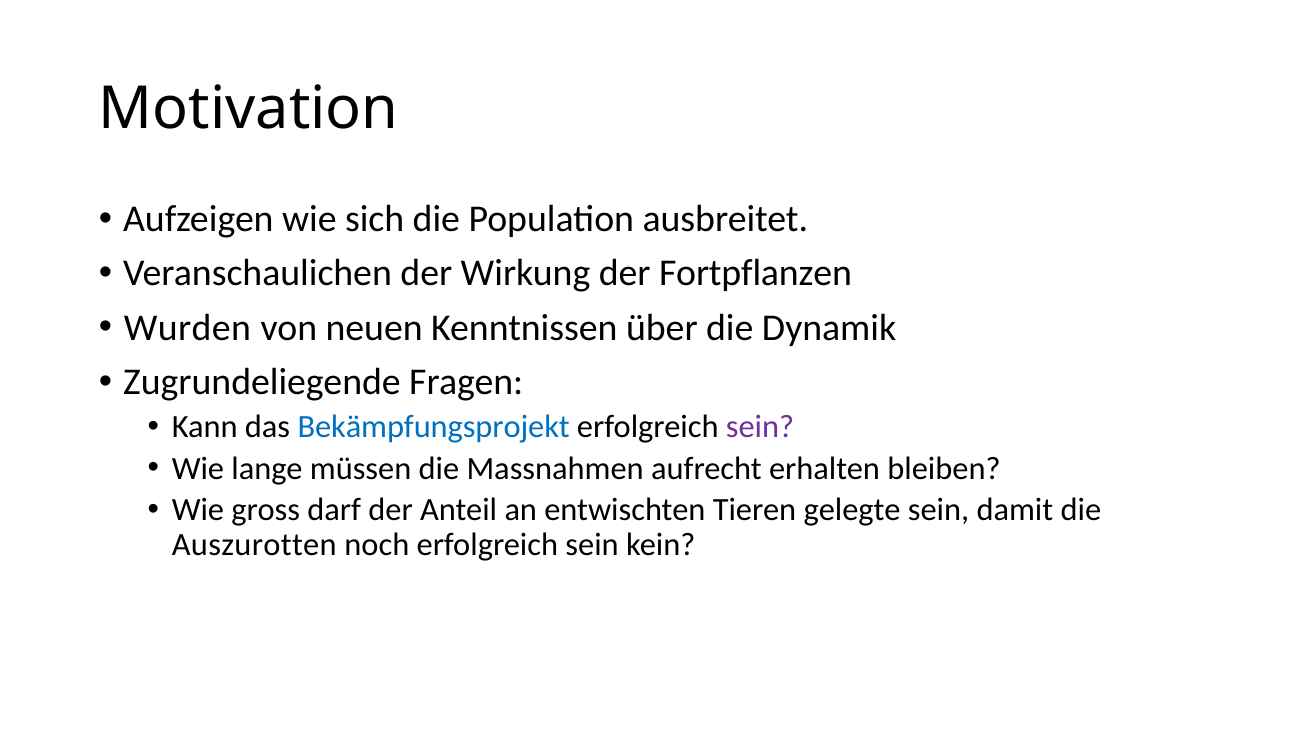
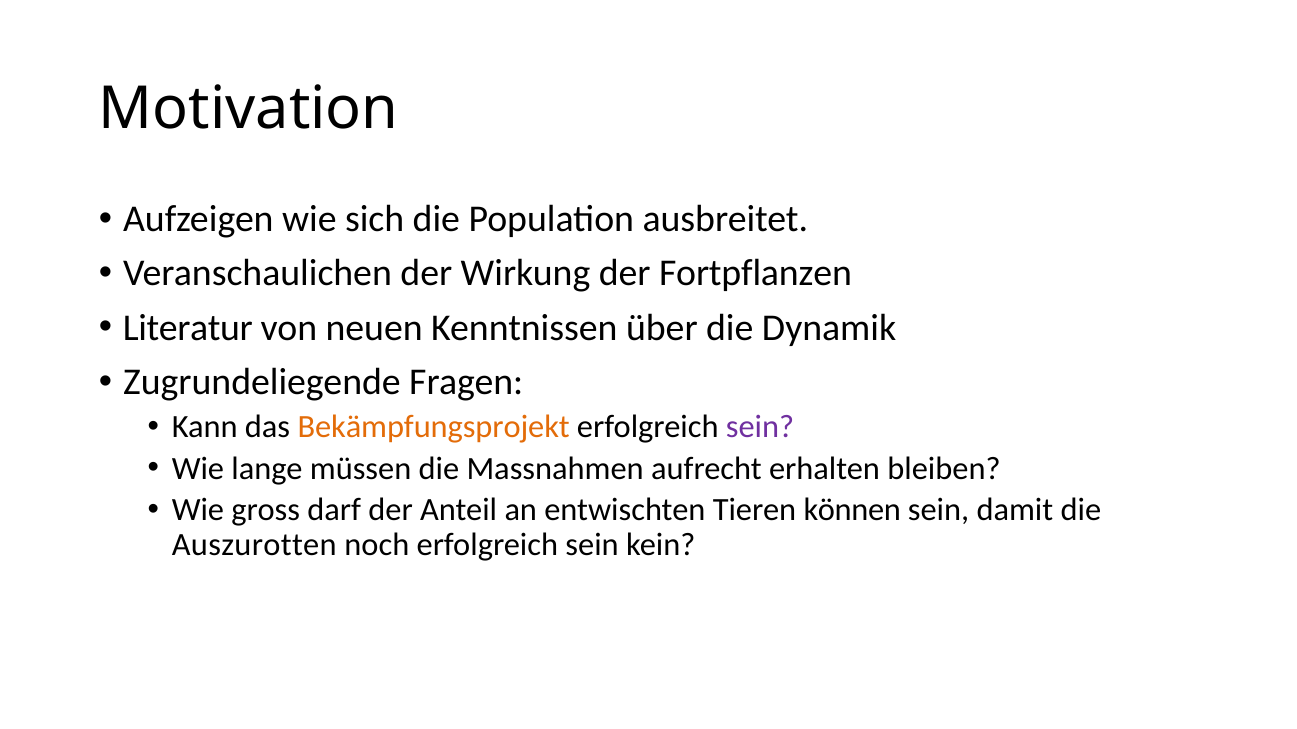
Wurden: Wurden -> Literatur (188, 328)
Bekämpfungsprojekt colour: blue -> orange (434, 427)
gelegte: gelegte -> können (852, 511)
